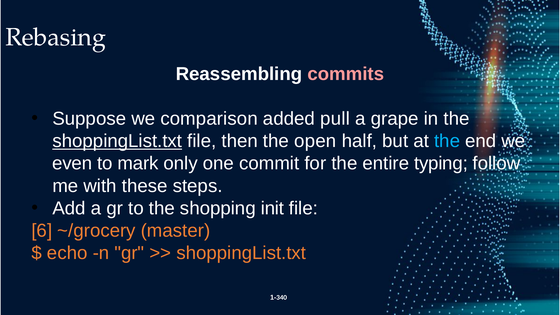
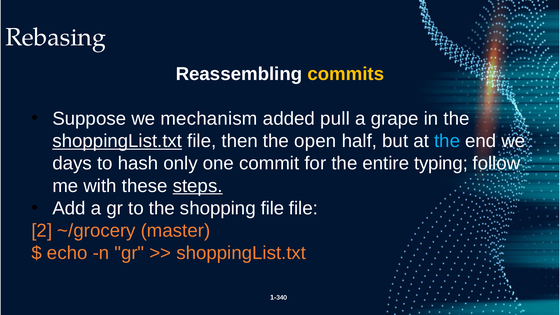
commits colour: pink -> yellow (346, 74)
comparison: comparison -> mechanism (209, 119)
even: even -> days (72, 163)
mark: mark -> hash (138, 163)
steps underline: none -> present (198, 186)
shopping init: init -> file (272, 208)
6: 6 -> 2 (42, 231)
